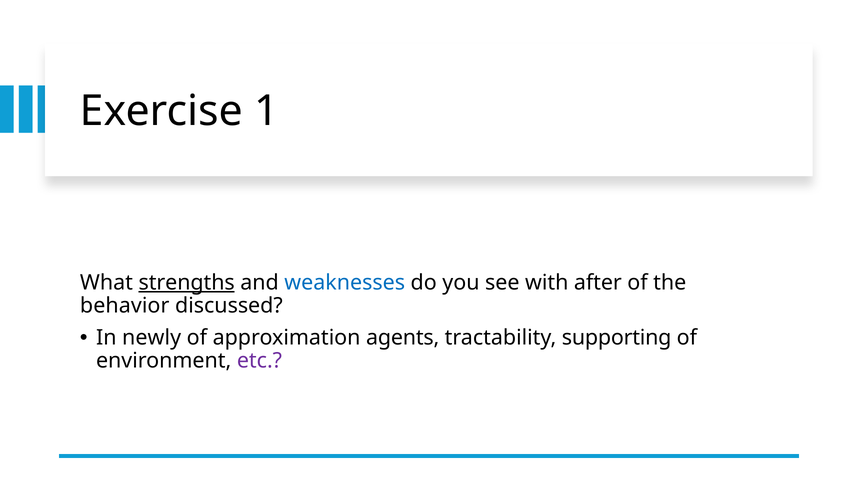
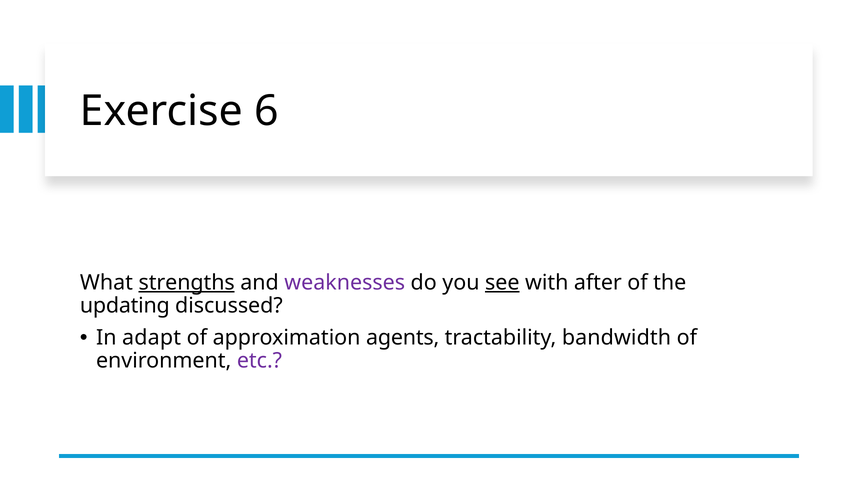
1: 1 -> 6 (266, 111)
weaknesses colour: blue -> purple (345, 283)
see underline: none -> present (502, 283)
behavior: behavior -> updating (125, 306)
newly: newly -> adapt (152, 338)
supporting: supporting -> bandwidth (616, 338)
